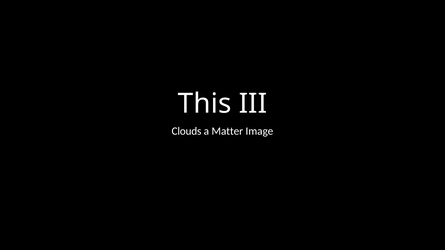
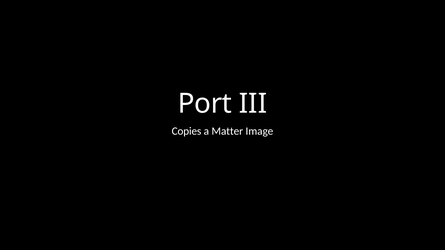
This: This -> Port (205, 104)
Clouds: Clouds -> Copies (187, 131)
